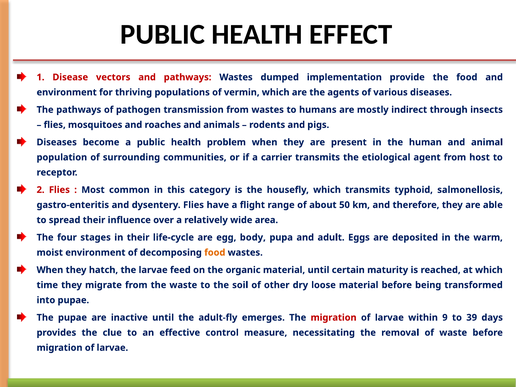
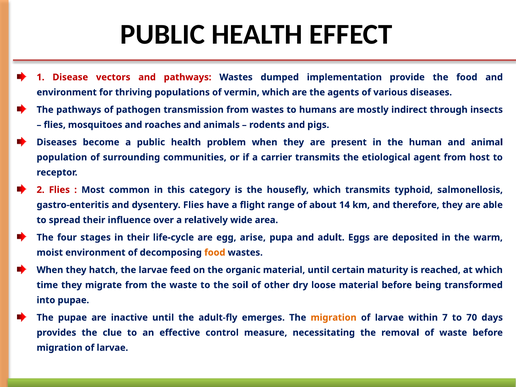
50: 50 -> 14 (344, 205)
body: body -> arise (253, 237)
migration colour: red -> orange (334, 318)
9: 9 -> 7 (445, 318)
39: 39 -> 70 (472, 318)
